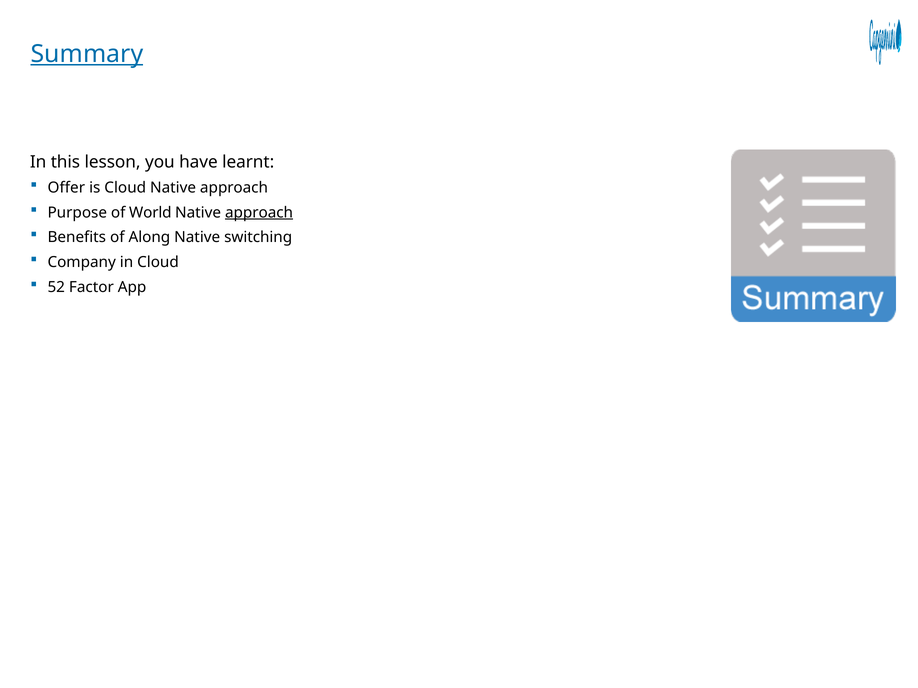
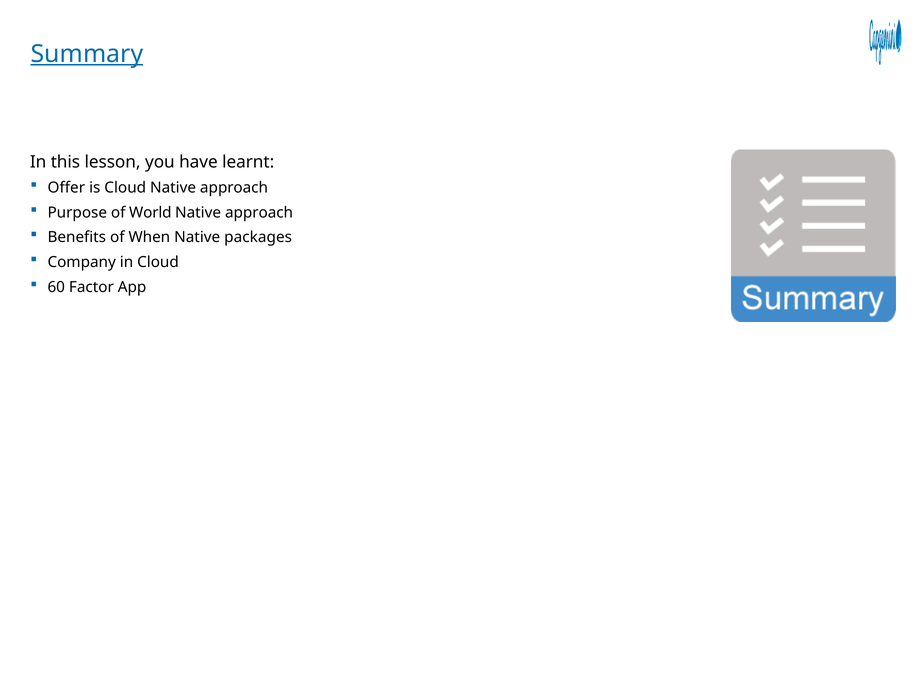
approach underline: present -> none (259, 213)
Along: Along -> When (149, 238)
switching: switching -> packages (258, 238)
52: 52 -> 60 (56, 287)
